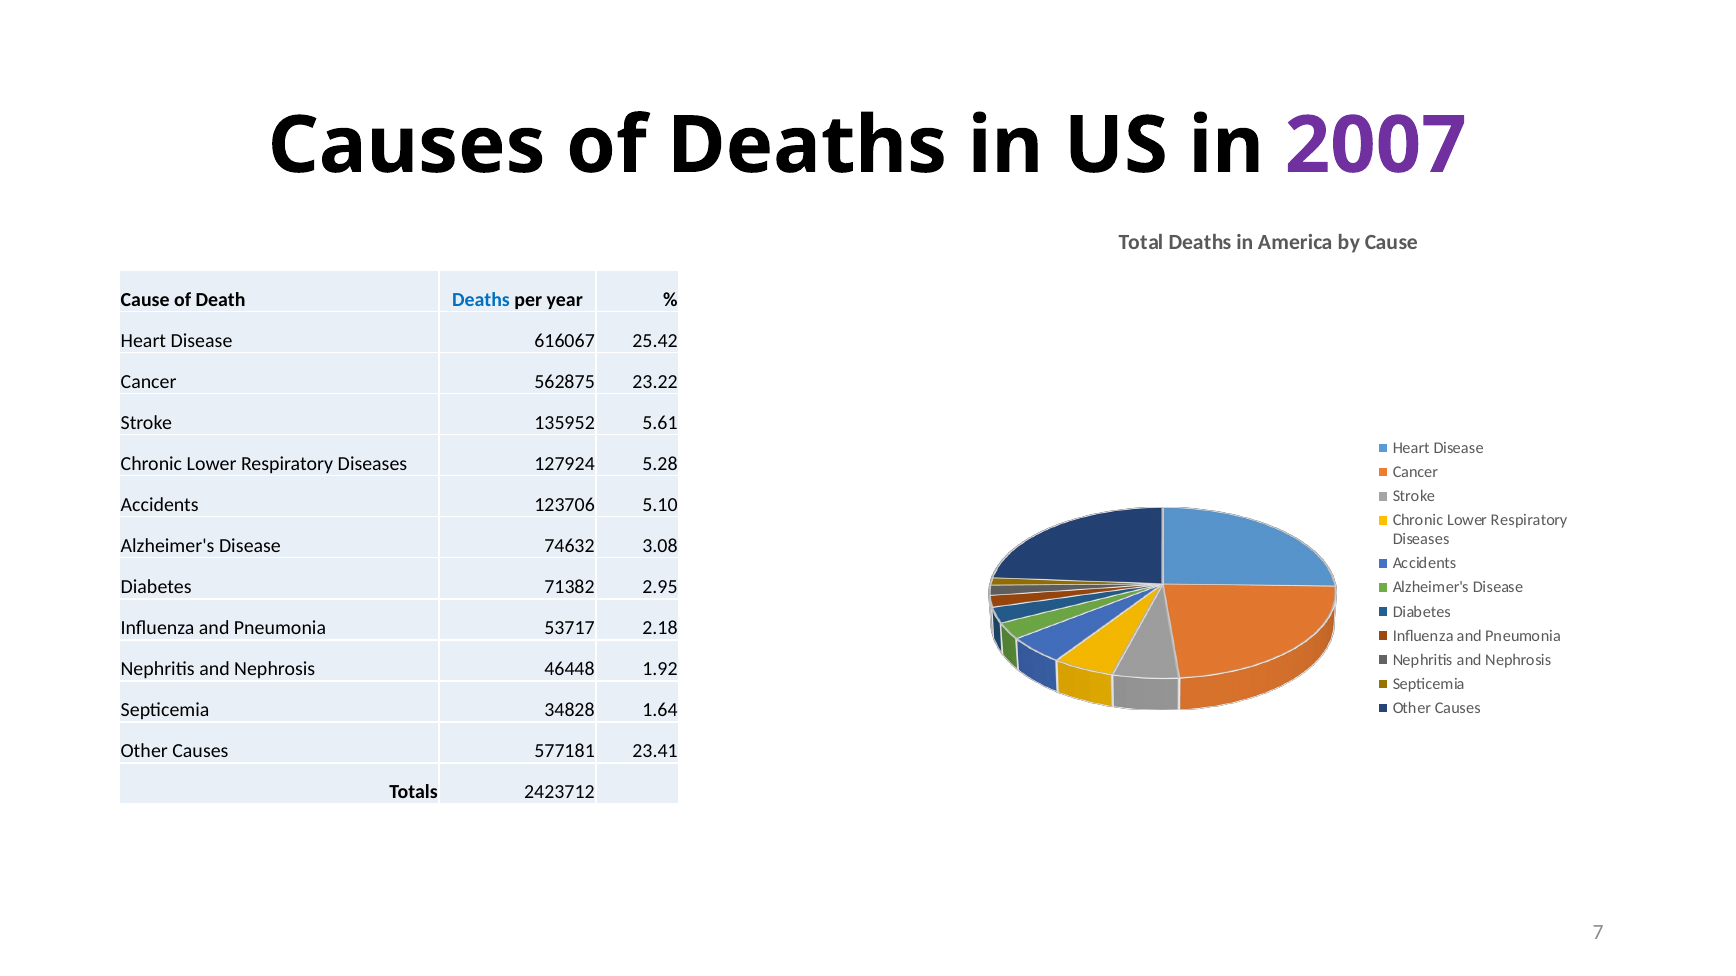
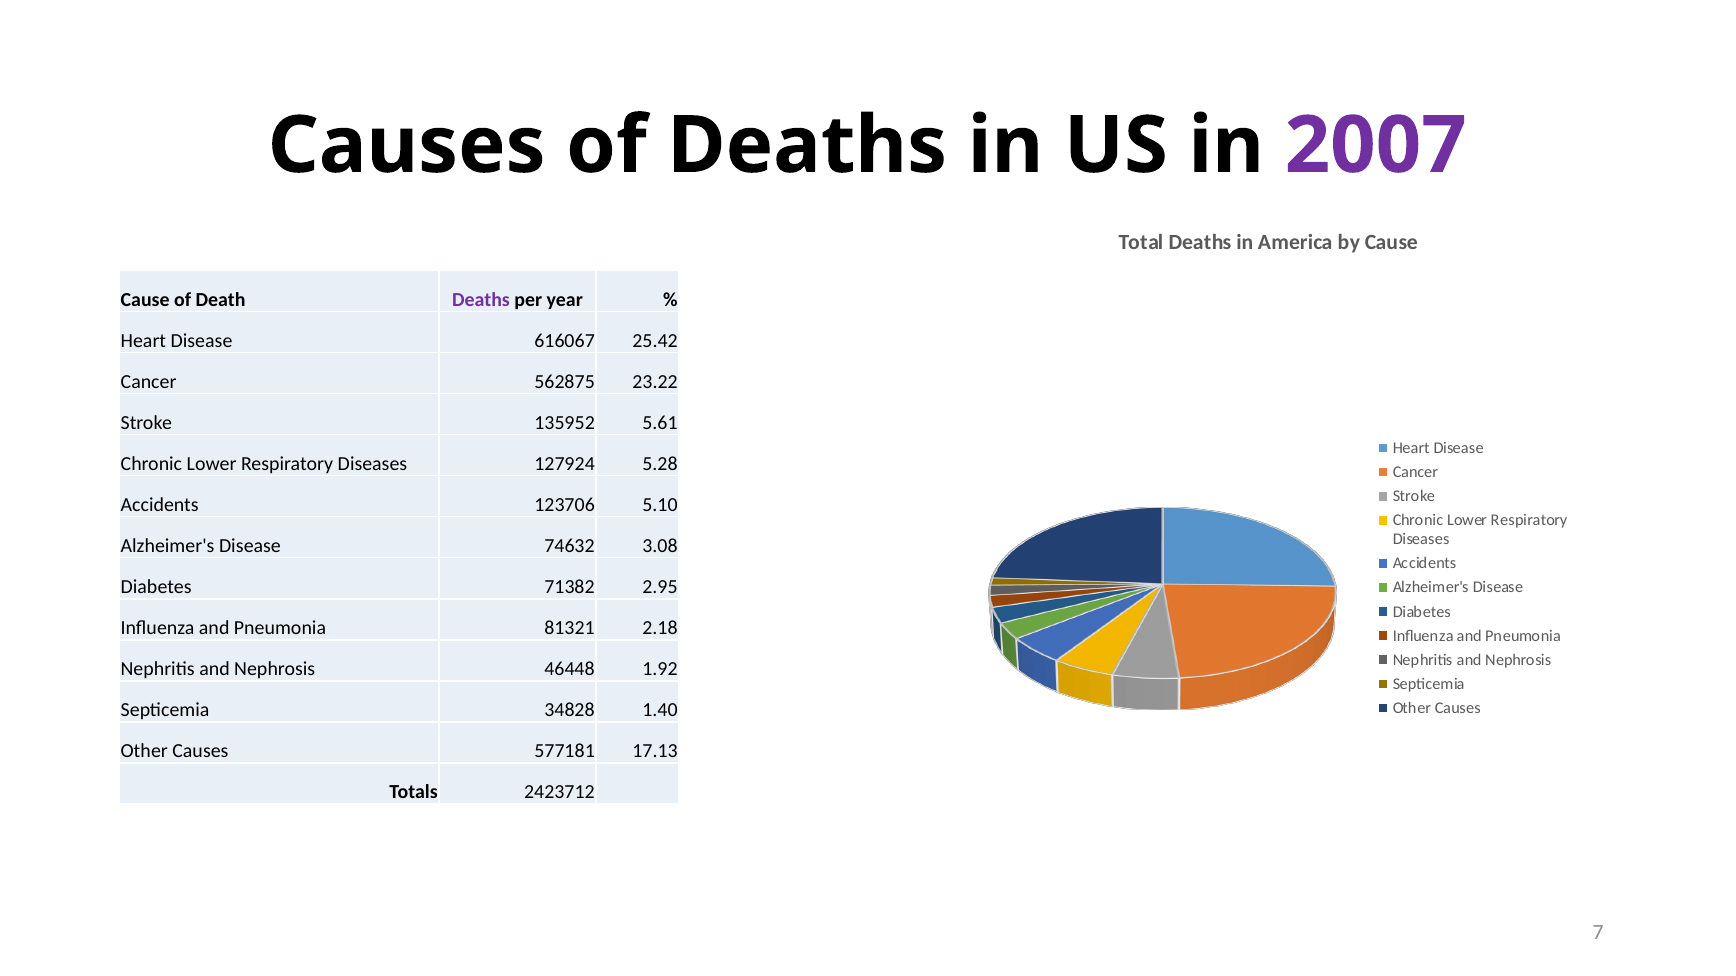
Deaths colour: blue -> purple (481, 300)
53717: 53717 -> 81321 (570, 628)
1.64: 1.64 -> 1.40 (660, 710)
23.41: 23.41 -> 17.13 (655, 751)
